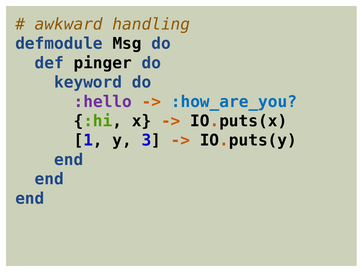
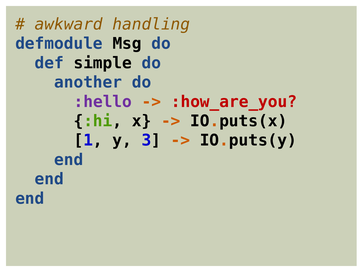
pinger: pinger -> simple (103, 63)
keyword: keyword -> another (88, 82)
:how_are_you colour: blue -> red (234, 102)
